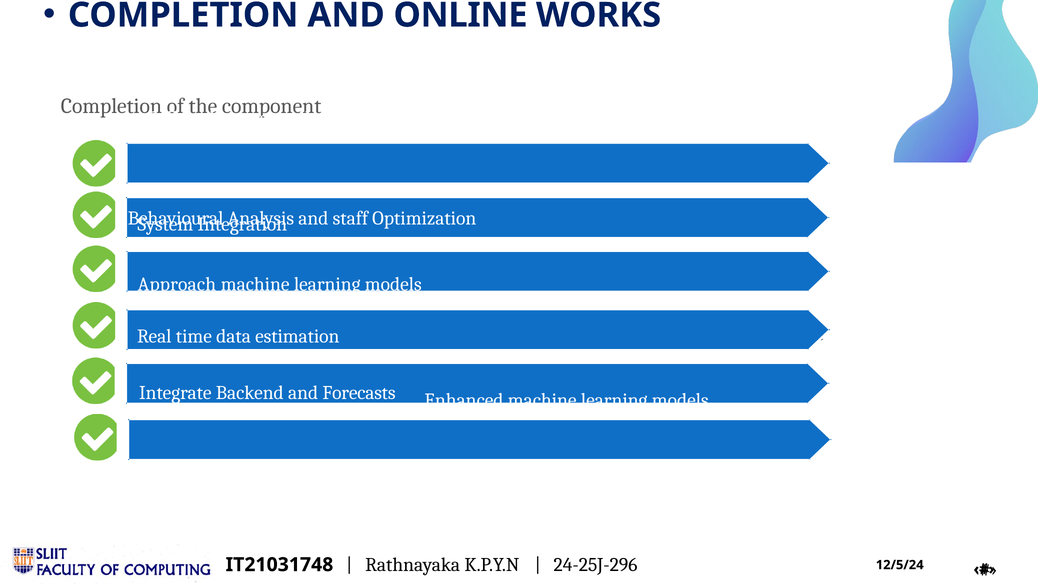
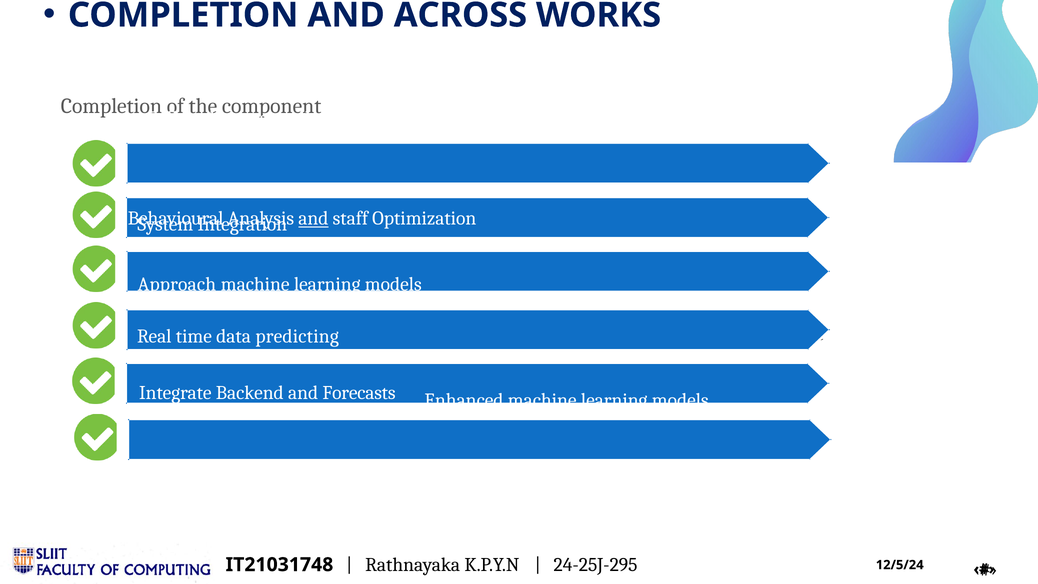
ONLINE: ONLINE -> ACROSS (460, 15)
and underline: none -> present (313, 218)
estimation: estimation -> predicting (297, 336)
24-25J-296: 24-25J-296 -> 24-25J-295 (596, 565)
